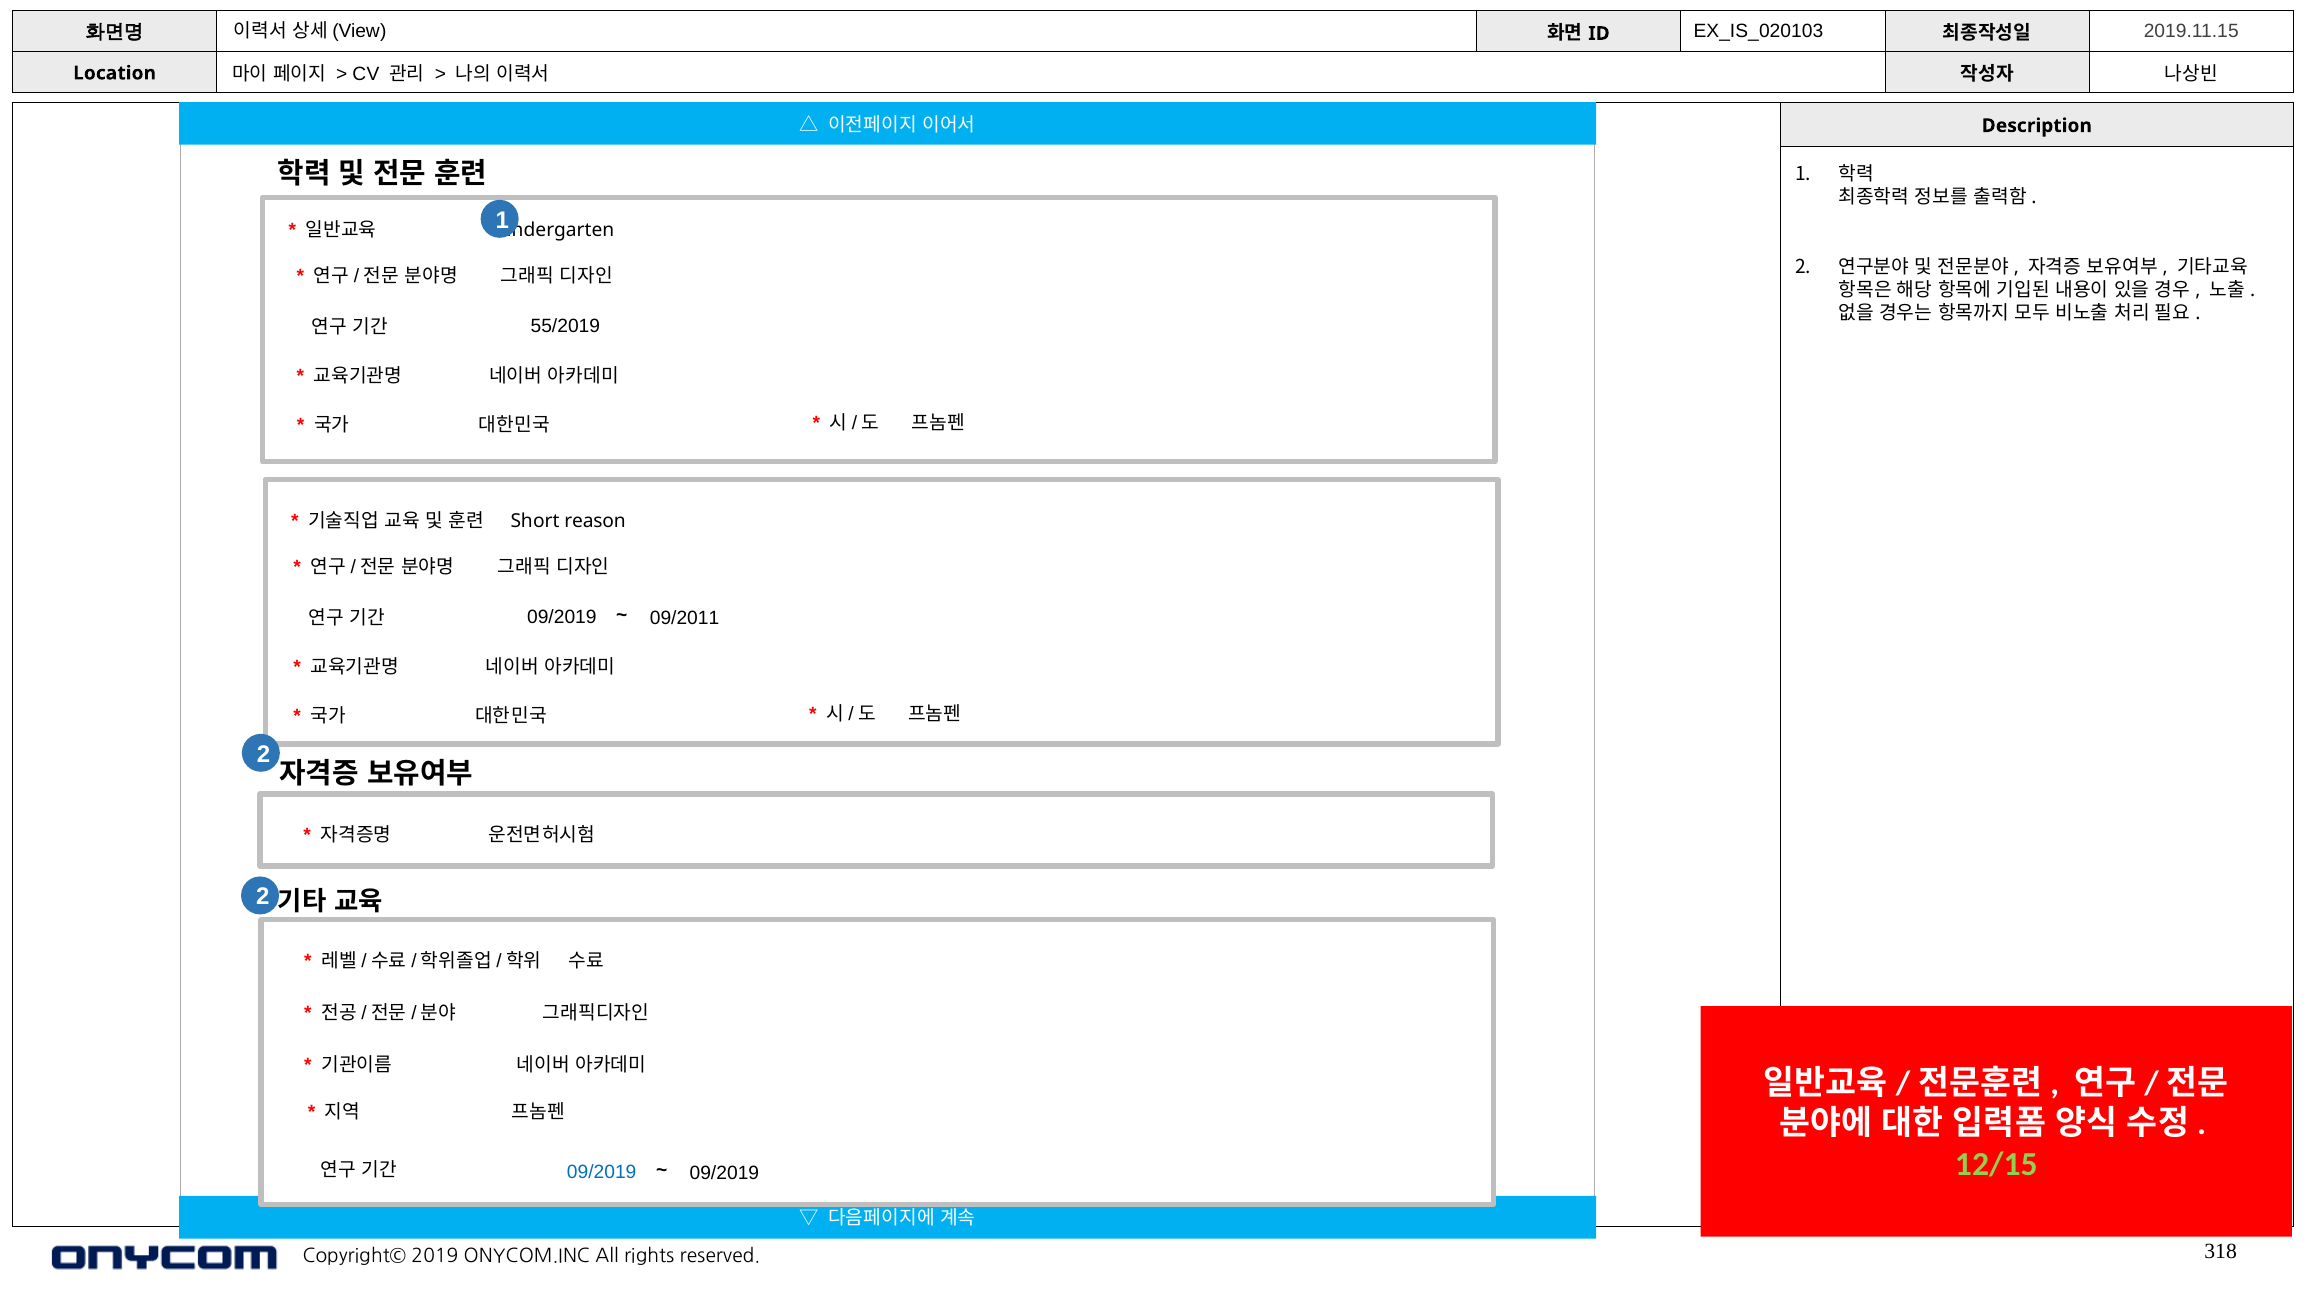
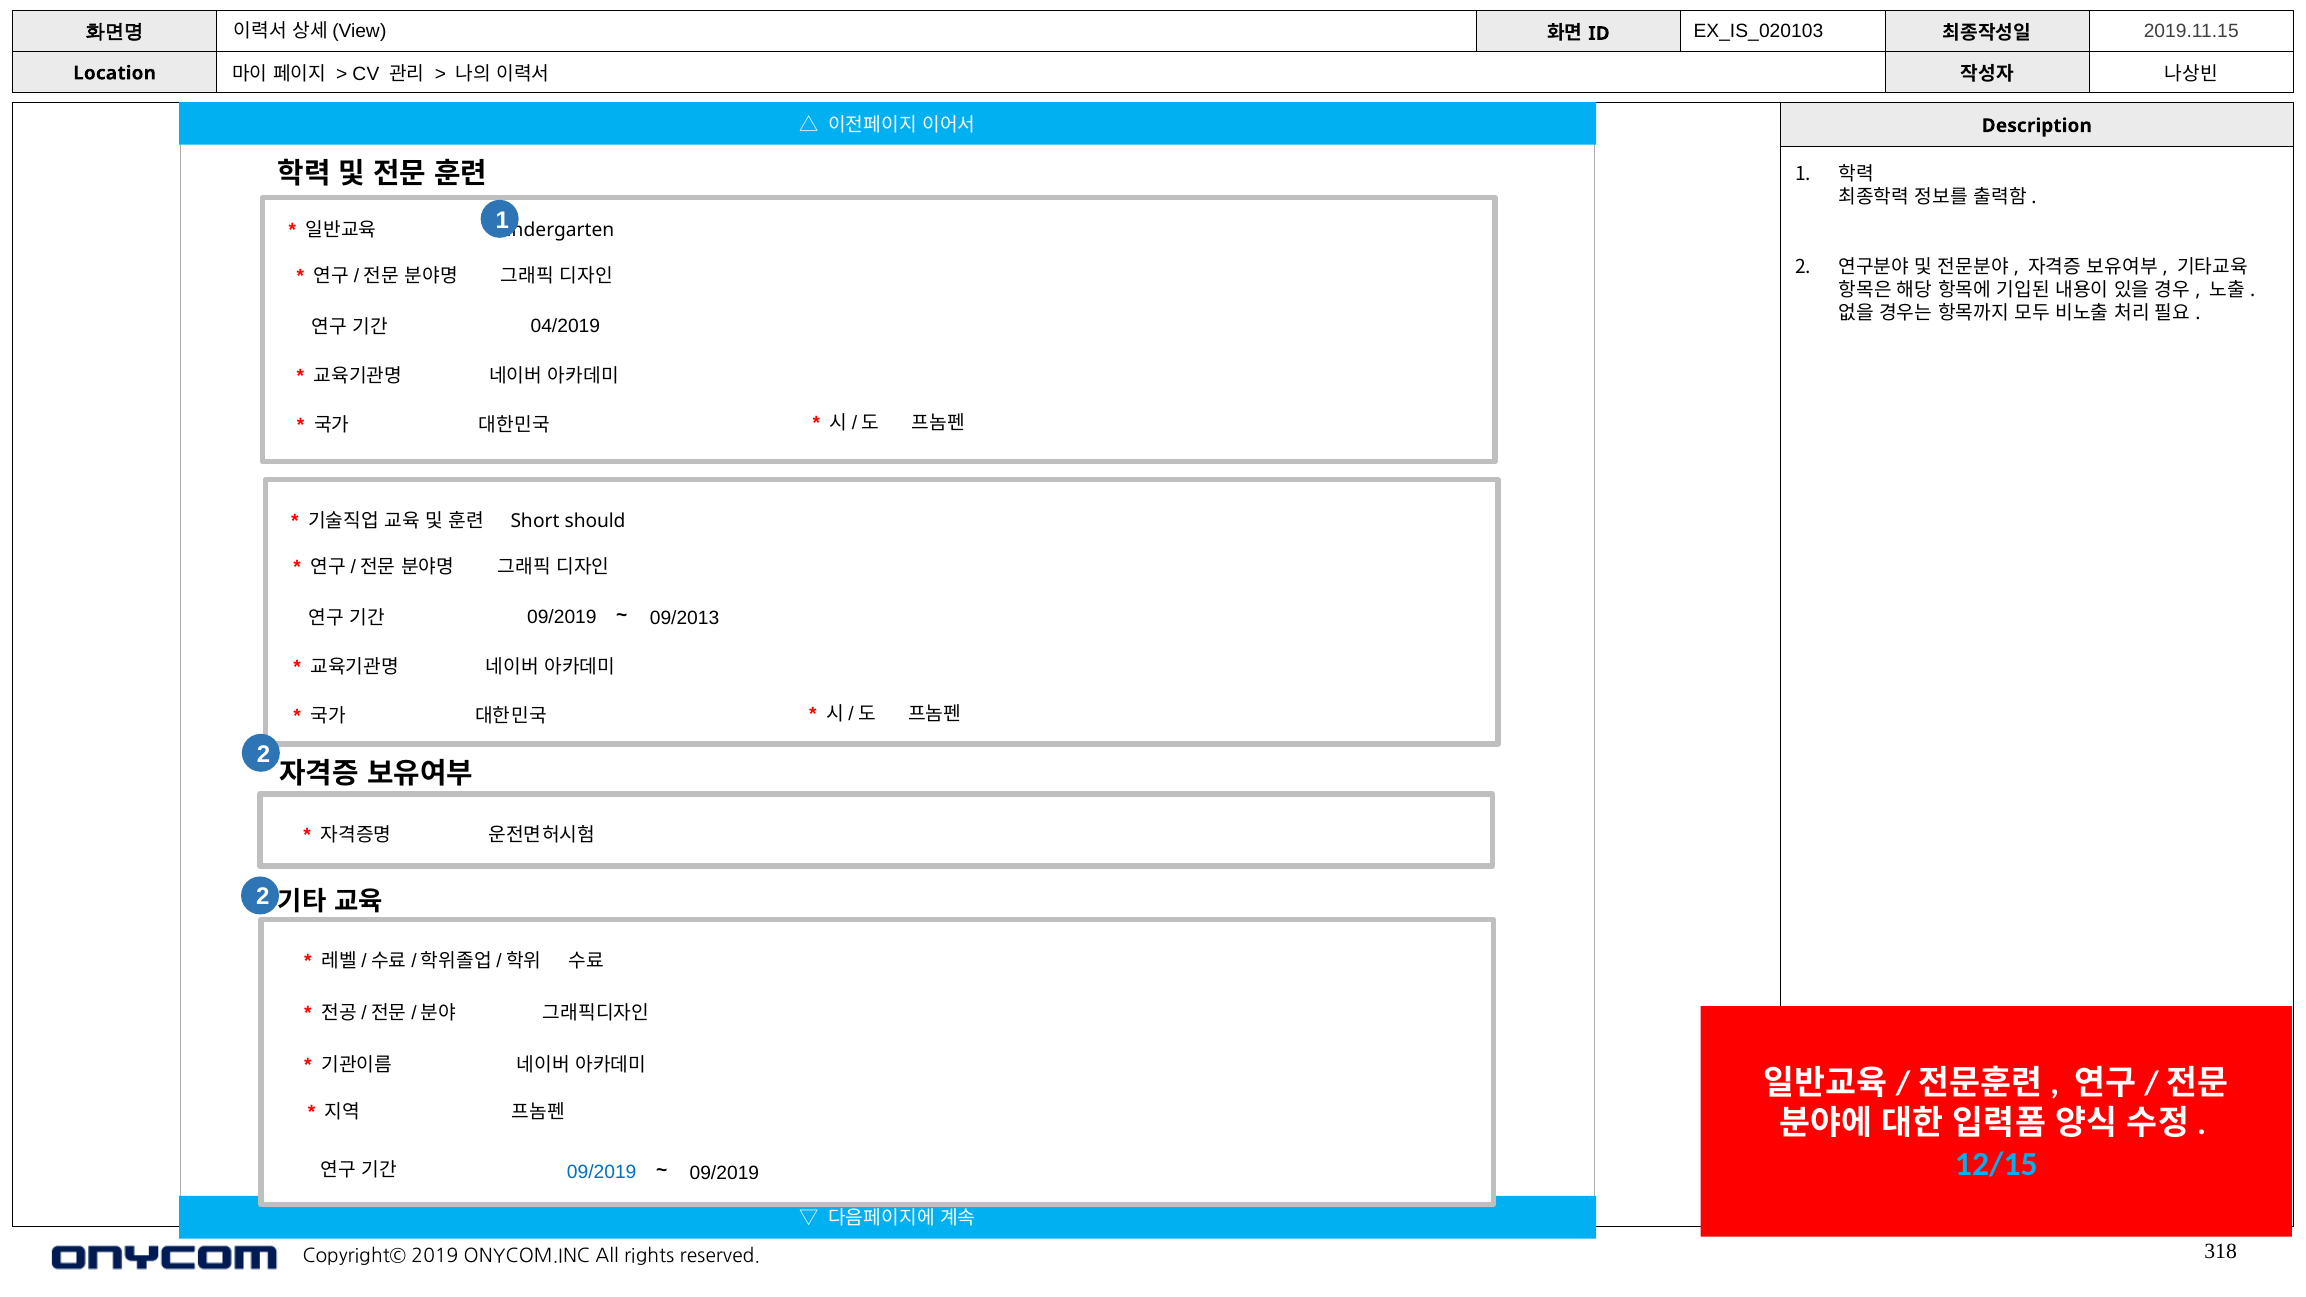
55/2019: 55/2019 -> 04/2019 (565, 326)
reason: reason -> should (595, 521)
09/2011: 09/2011 -> 09/2013 (685, 618)
12/15 colour: light green -> light blue (1996, 1164)
